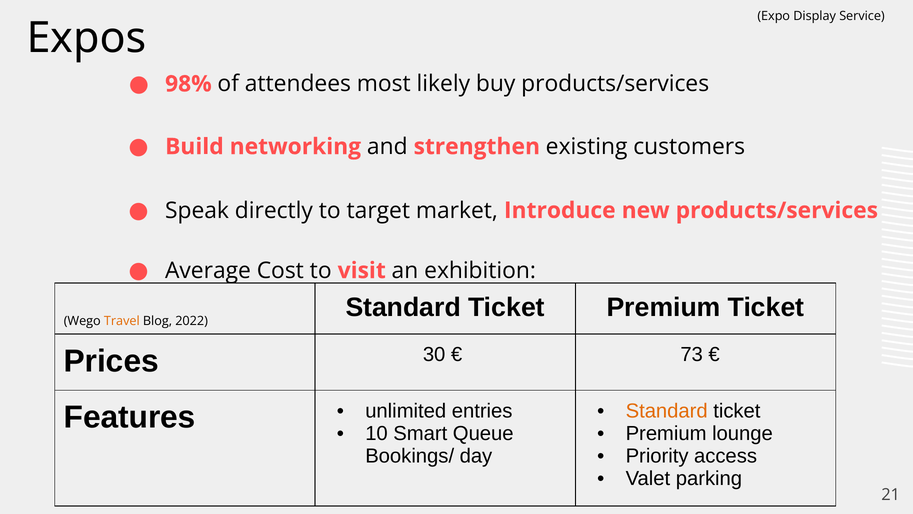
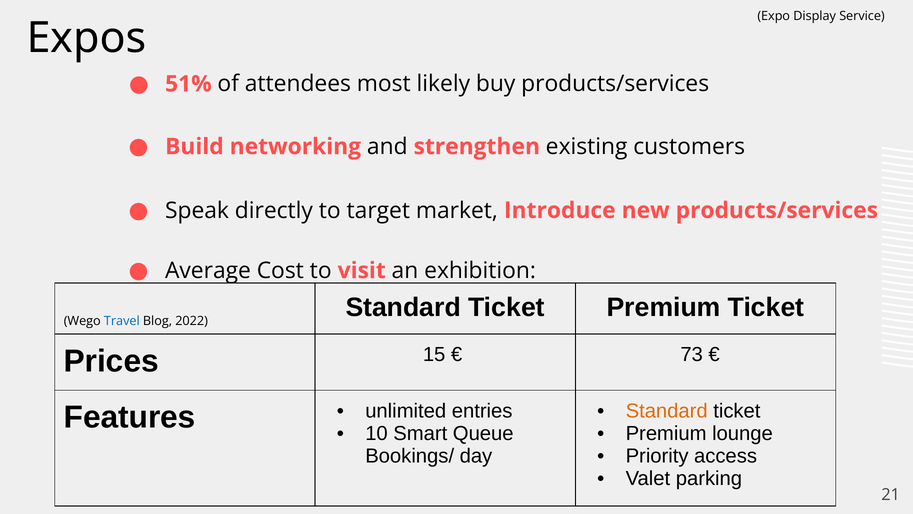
98%: 98% -> 51% (188, 84)
Travel colour: orange -> blue (122, 321)
30: 30 -> 15 (434, 354)
